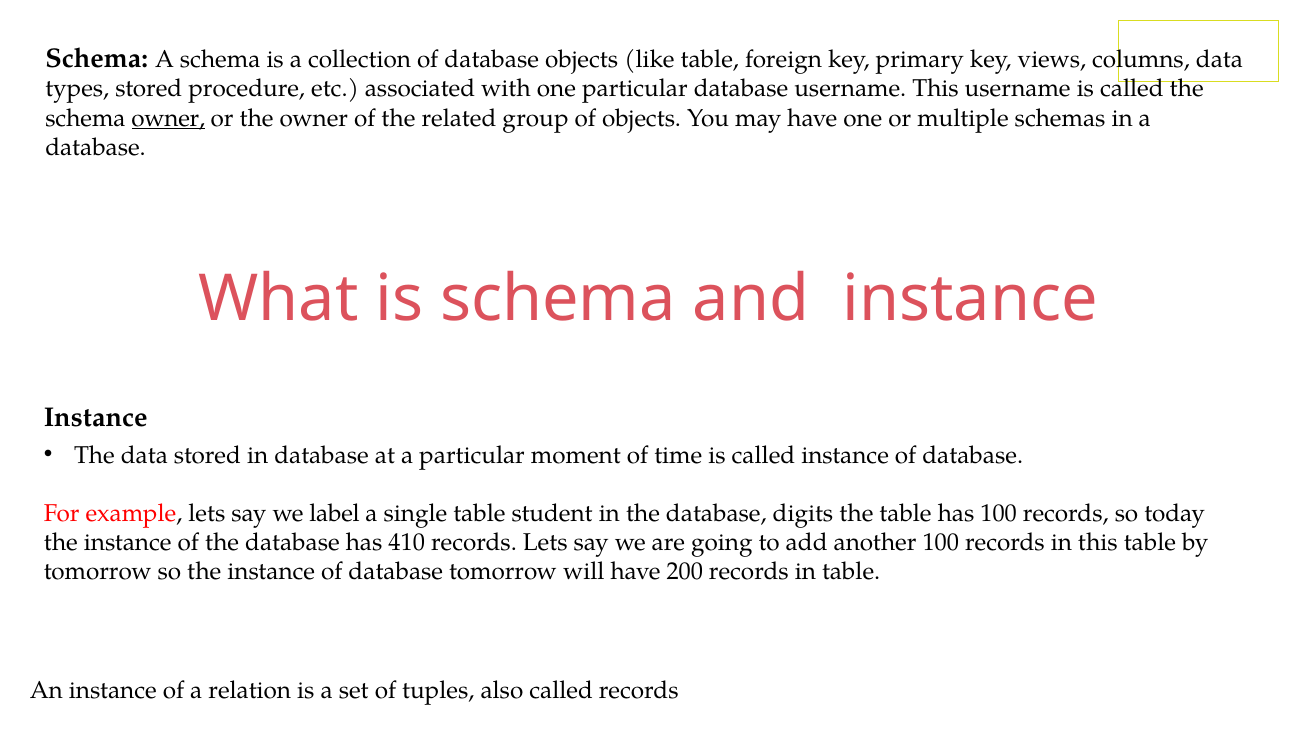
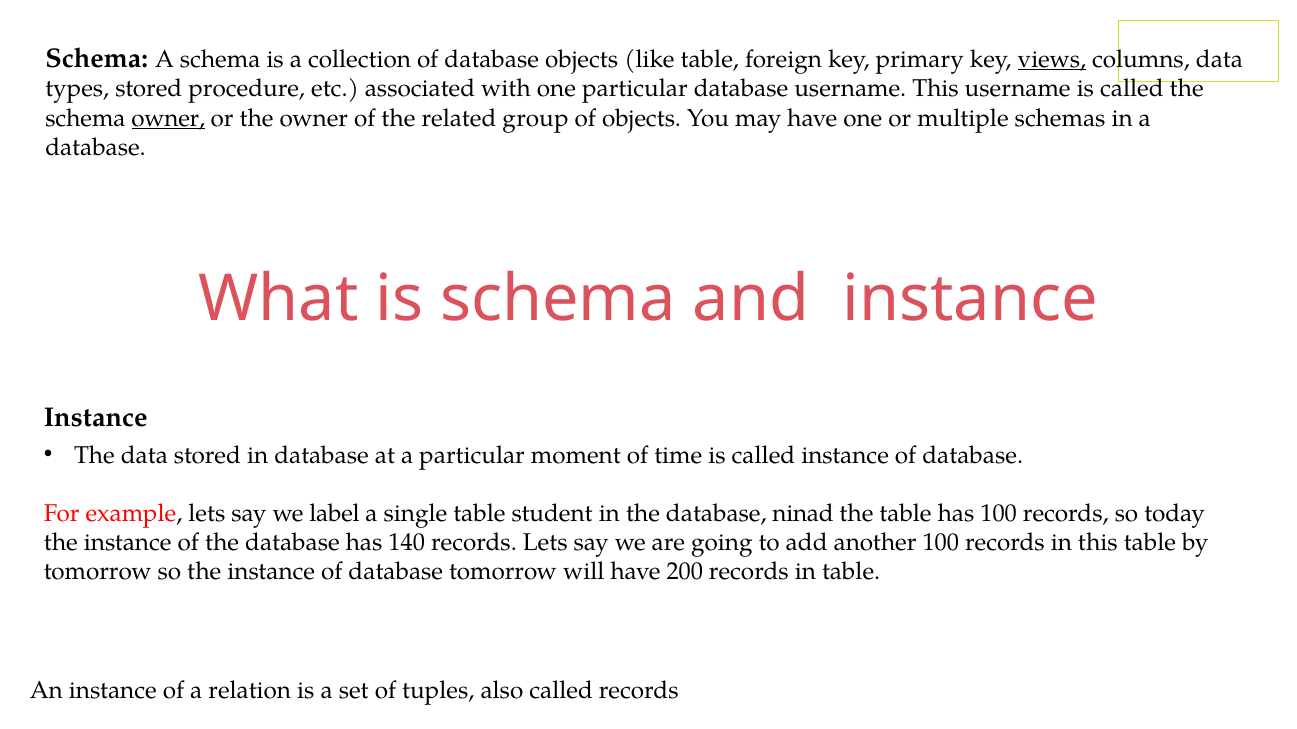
views underline: none -> present (1052, 59)
digits: digits -> ninad (803, 514)
410: 410 -> 140 (407, 543)
